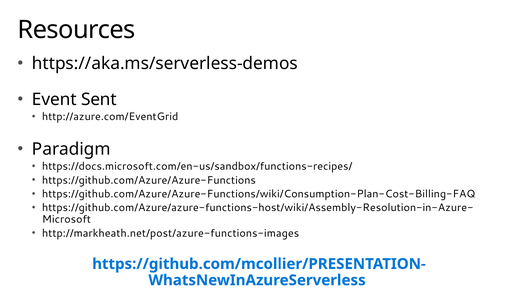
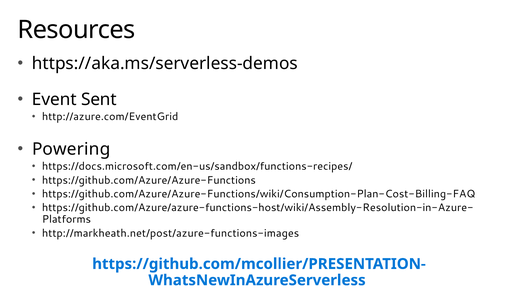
Paradigm: Paradigm -> Powering (71, 149)
Microsoft: Microsoft -> Platforms (66, 220)
